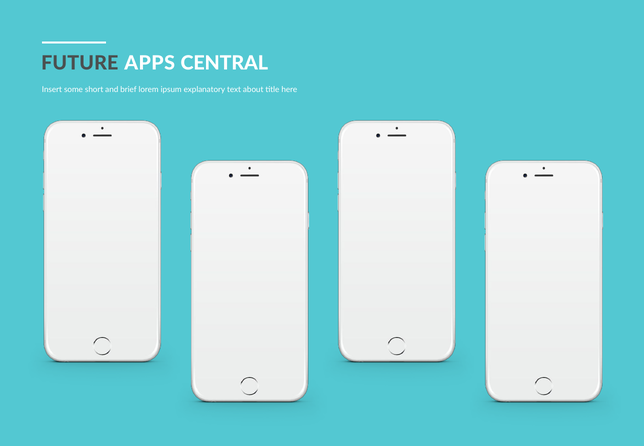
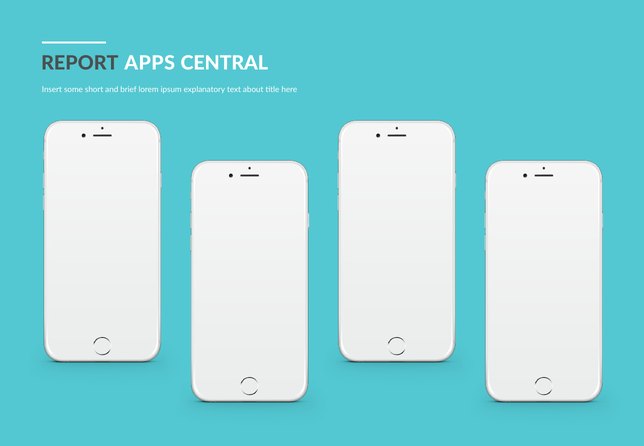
FUTURE: FUTURE -> REPORT (80, 63)
